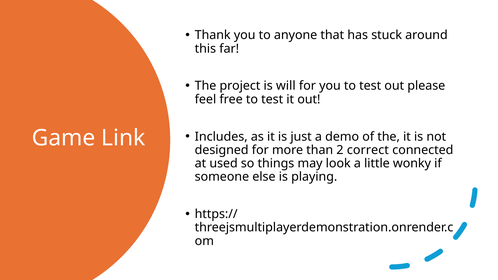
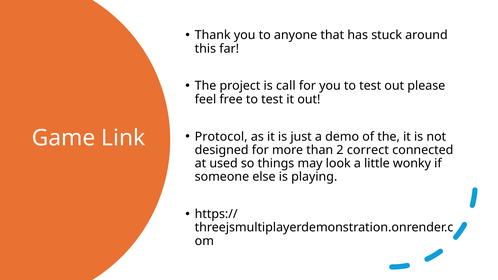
will: will -> call (286, 86)
Includes: Includes -> Protocol (221, 137)
